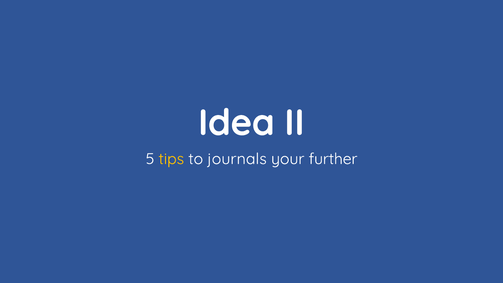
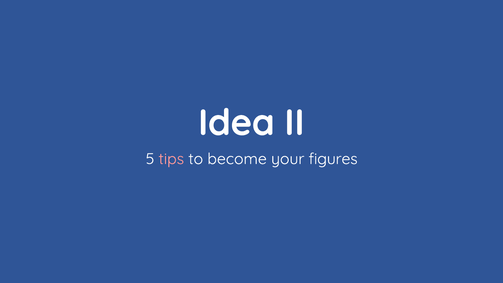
tips colour: yellow -> pink (171, 159)
journals: journals -> become (237, 159)
further: further -> figures (333, 159)
